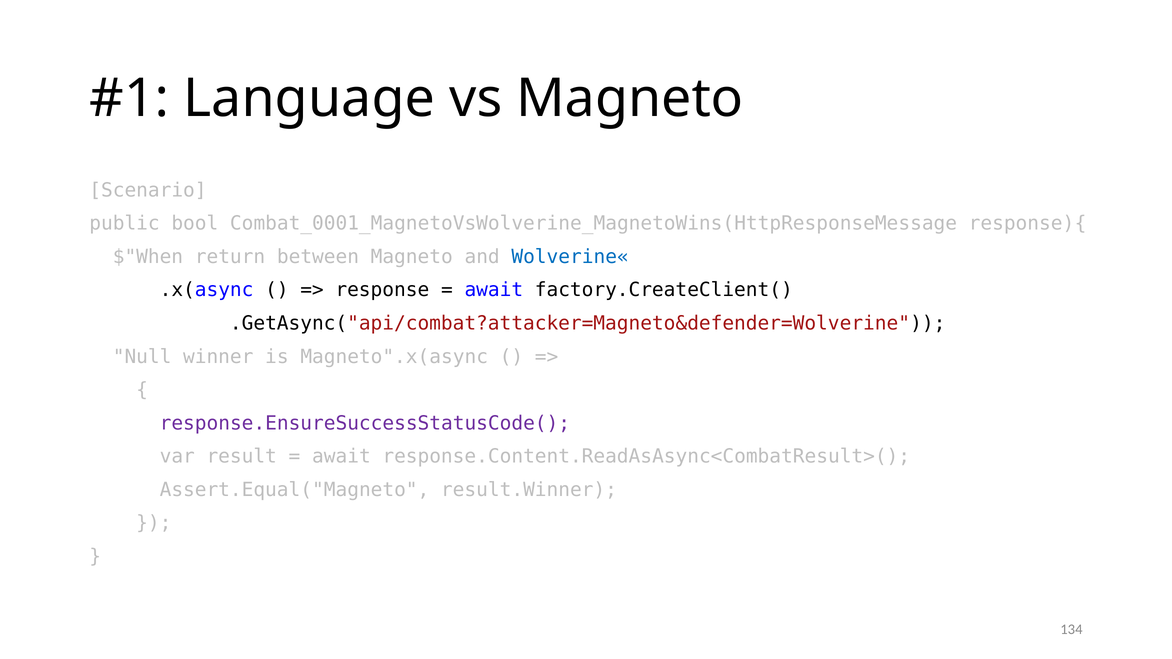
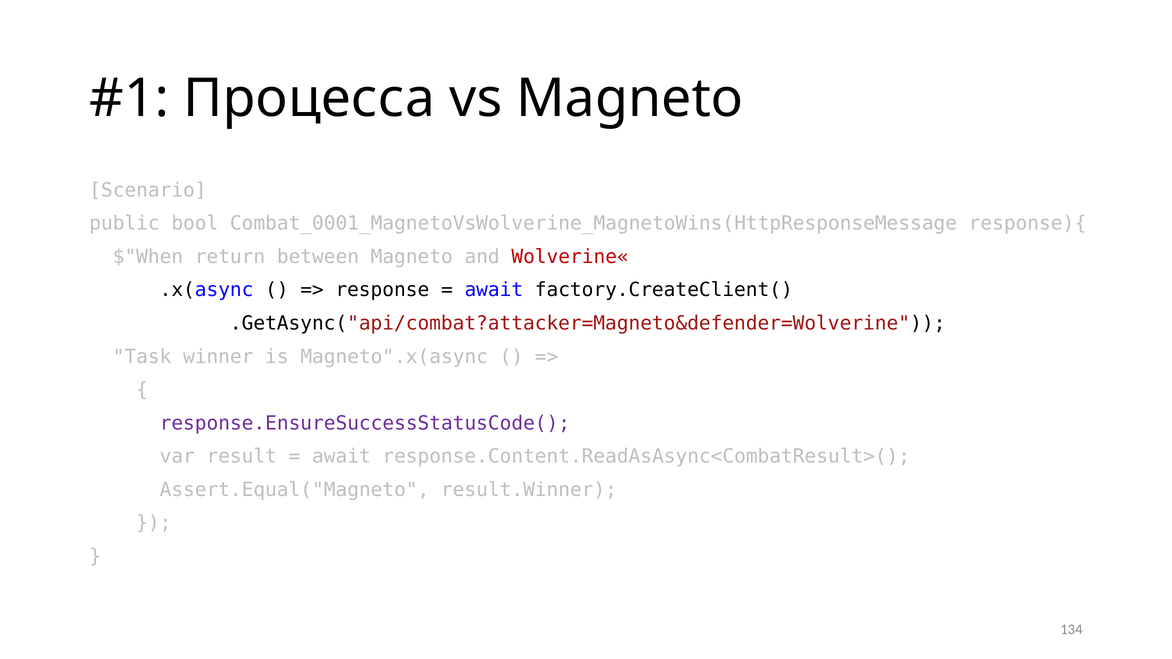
Language: Language -> Процесса (309, 98)
Wolverine« colour: blue -> red (570, 257)
Null: Null -> Task (142, 357)
